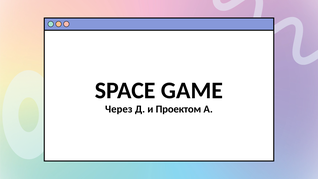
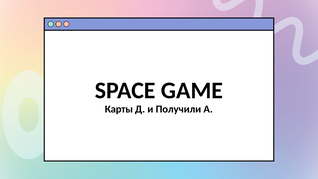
Через: Через -> Карты (119, 109)
Проектом: Проектом -> Получили (178, 109)
